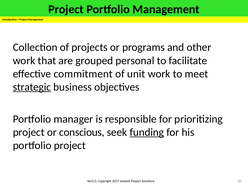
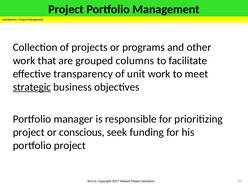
personal: personal -> columns (135, 61)
commitment: commitment -> transparency (83, 74)
funding underline: present -> none (147, 132)
